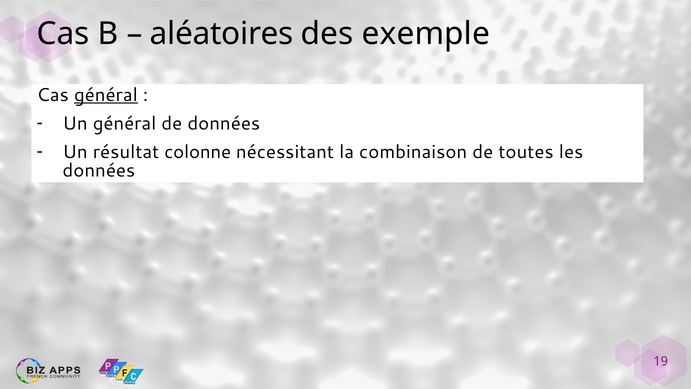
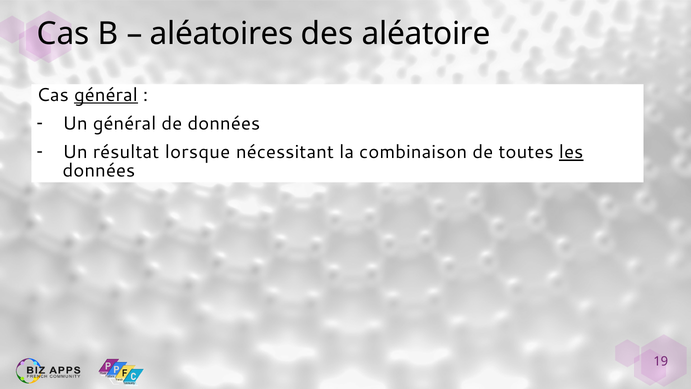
exemple: exemple -> aléatoire (426, 34)
colonne: colonne -> lorsque (198, 152)
les underline: none -> present (571, 152)
